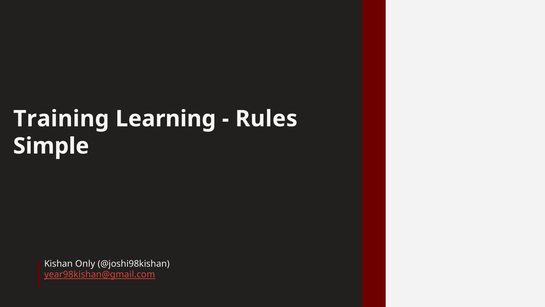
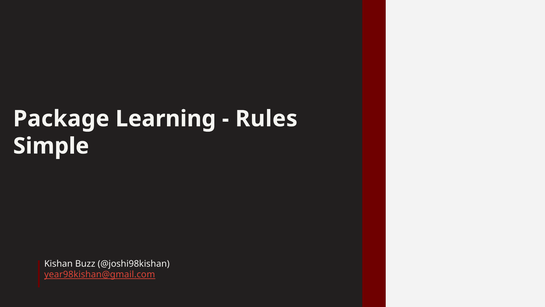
Training: Training -> Package (61, 119)
Only: Only -> Buzz (85, 263)
